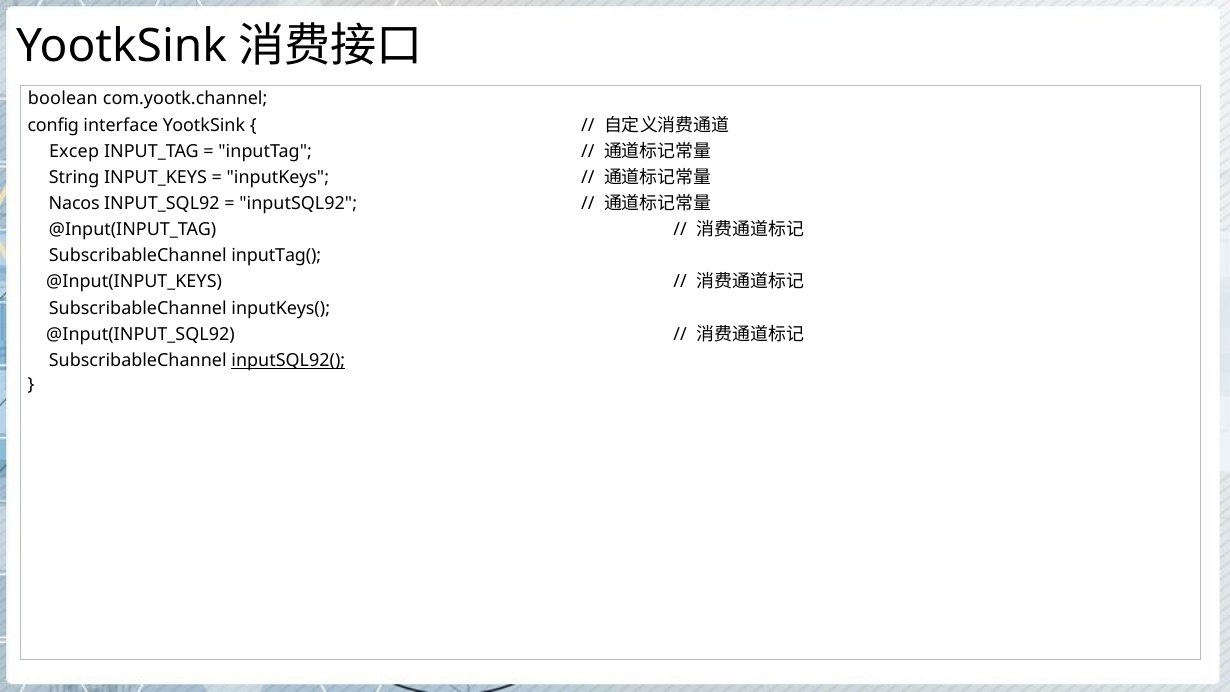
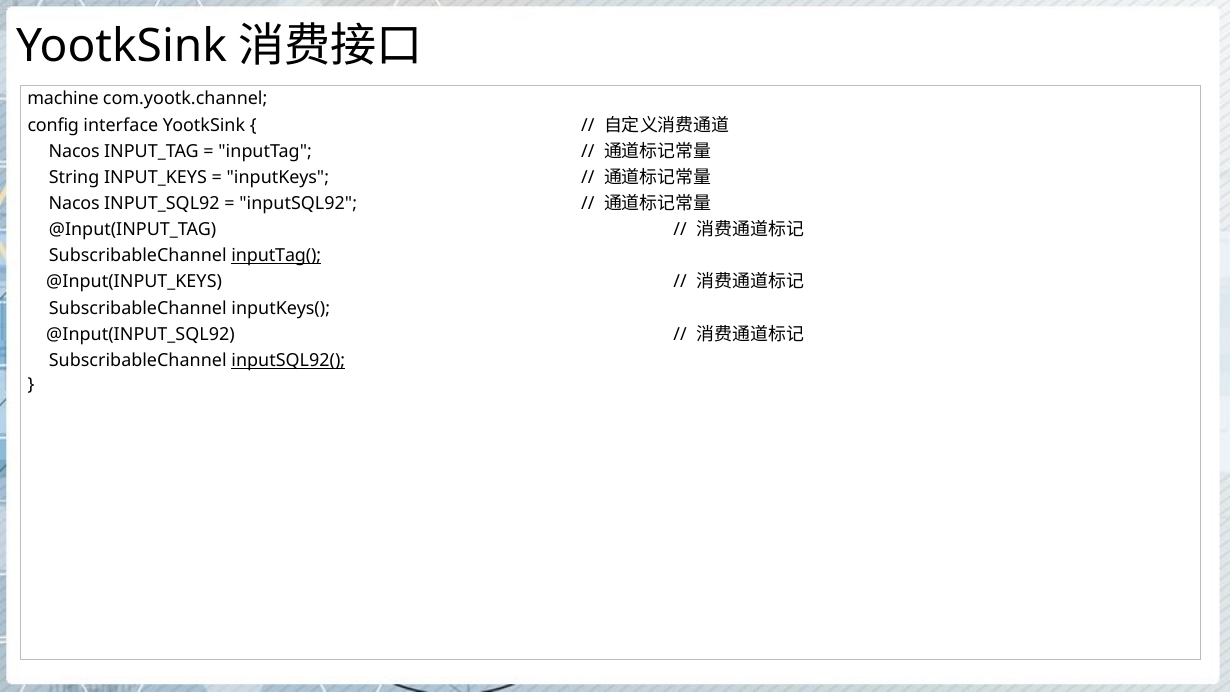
boolean: boolean -> machine (63, 99)
Excep: Excep -> Nacos (74, 151)
inputTag( underline: none -> present (276, 256)
